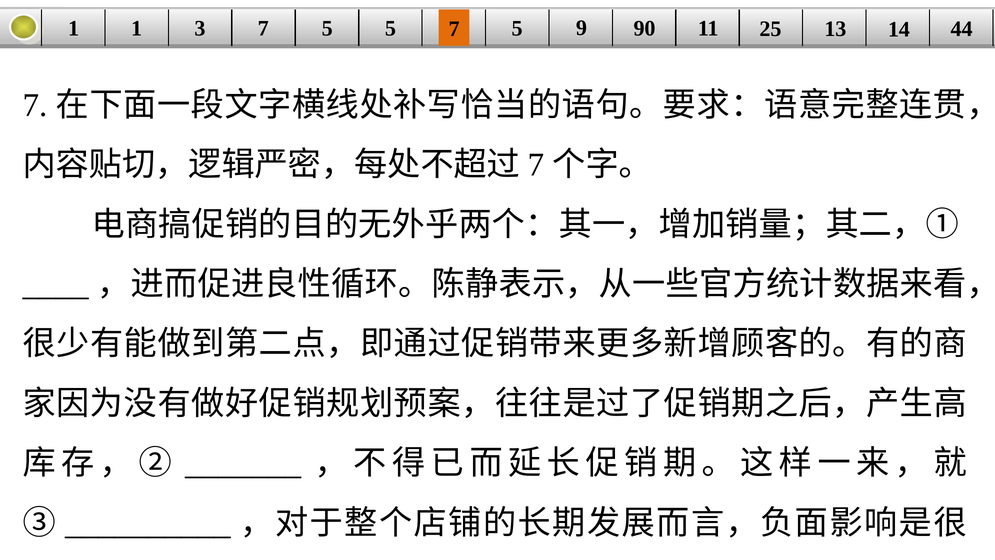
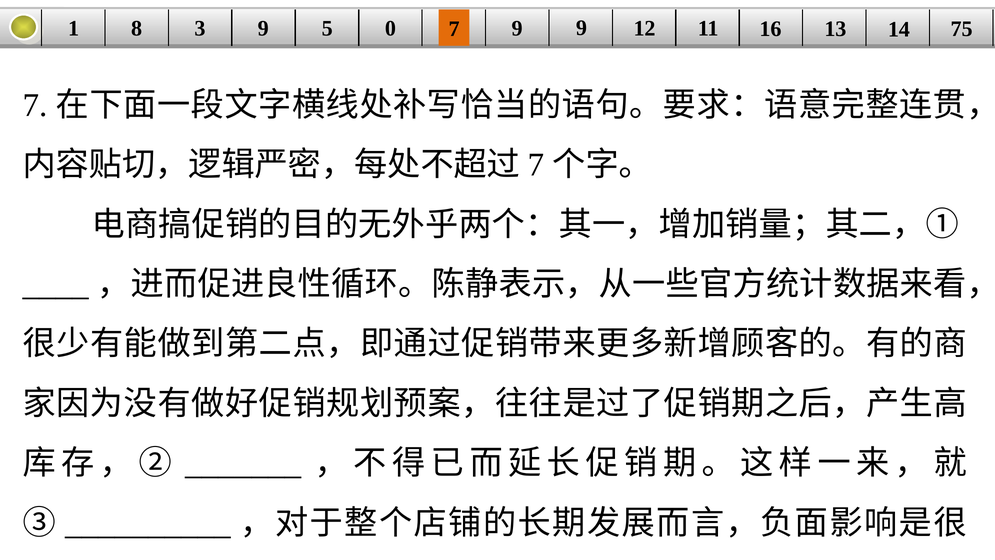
1 1: 1 -> 8 (137, 29)
3 7: 7 -> 9 (263, 29)
5 5: 5 -> 0 (391, 29)
5: 5 -> 9 (517, 29)
90: 90 -> 12 (645, 28)
25: 25 -> 16 (770, 29)
44: 44 -> 75 (962, 29)
